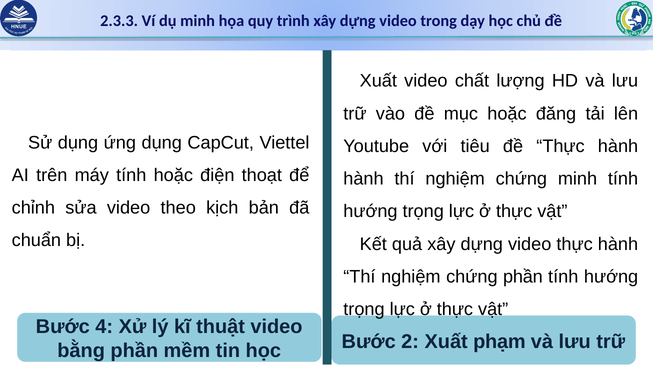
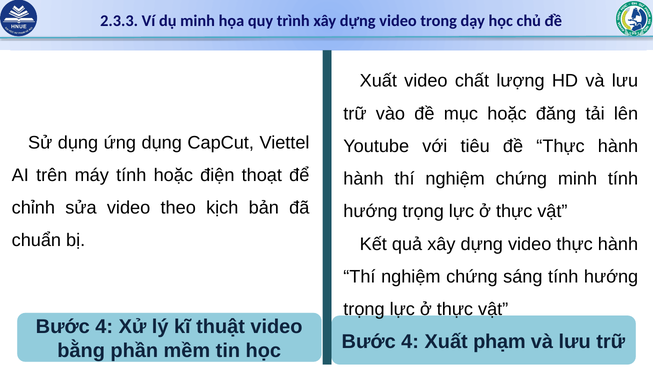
chứng phần: phần -> sáng (523, 277)
2: 2 -> 4 (410, 342)
